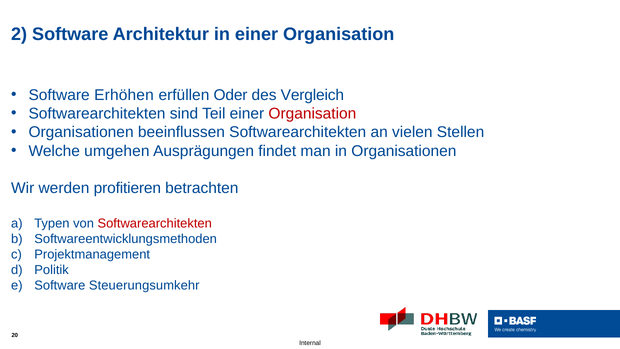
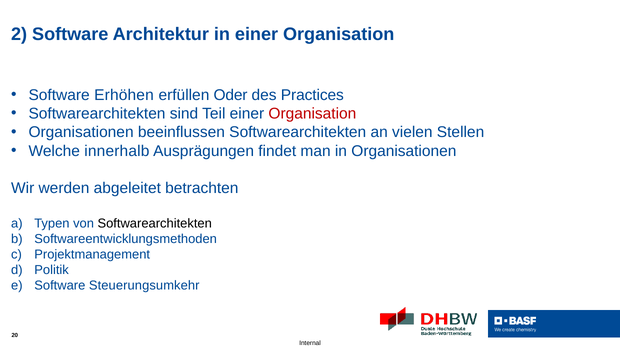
Vergleich: Vergleich -> Practices (312, 95)
umgehen: umgehen -> innerhalb (117, 151)
profitieren: profitieren -> abgeleitet (127, 188)
Softwarearchitekten colour: red -> black (155, 223)
